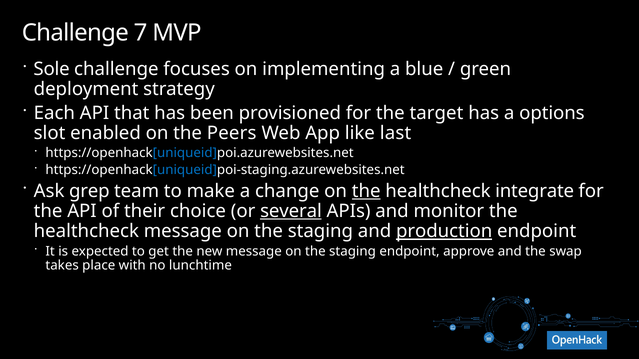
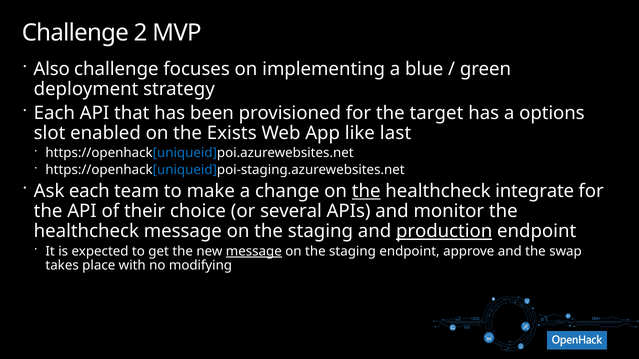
7: 7 -> 2 (141, 33)
Sole: Sole -> Also (52, 69)
Peers: Peers -> Exists (232, 133)
Ask grep: grep -> each (89, 191)
several underline: present -> none (291, 211)
message underline: none -> present (254, 251)
lunchtime: lunchtime -> modifying (201, 266)
